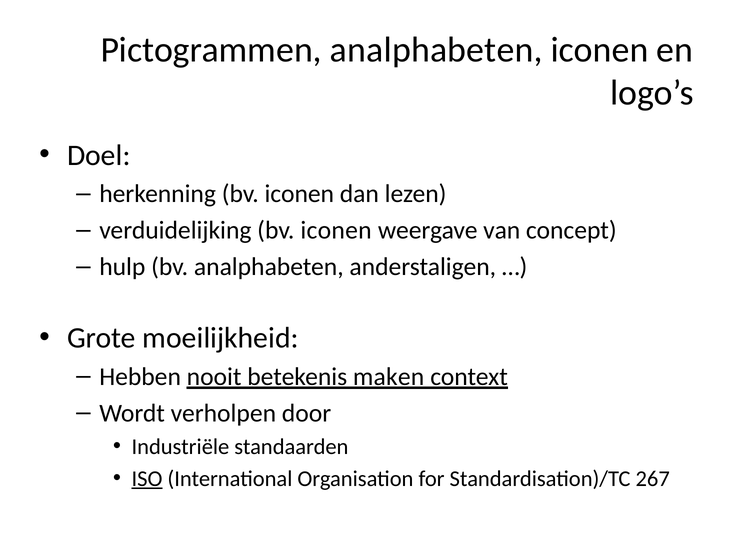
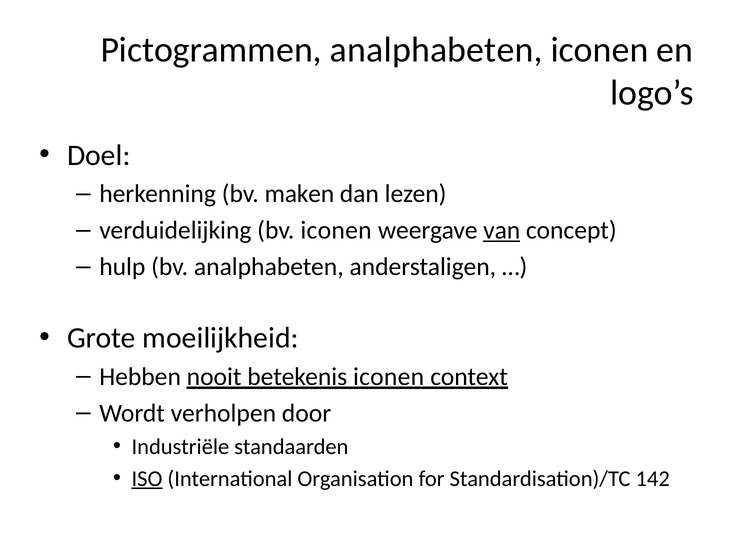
herkenning bv iconen: iconen -> maken (299, 194)
van underline: none -> present (502, 230)
betekenis maken: maken -> iconen (389, 376)
267: 267 -> 142 (653, 478)
